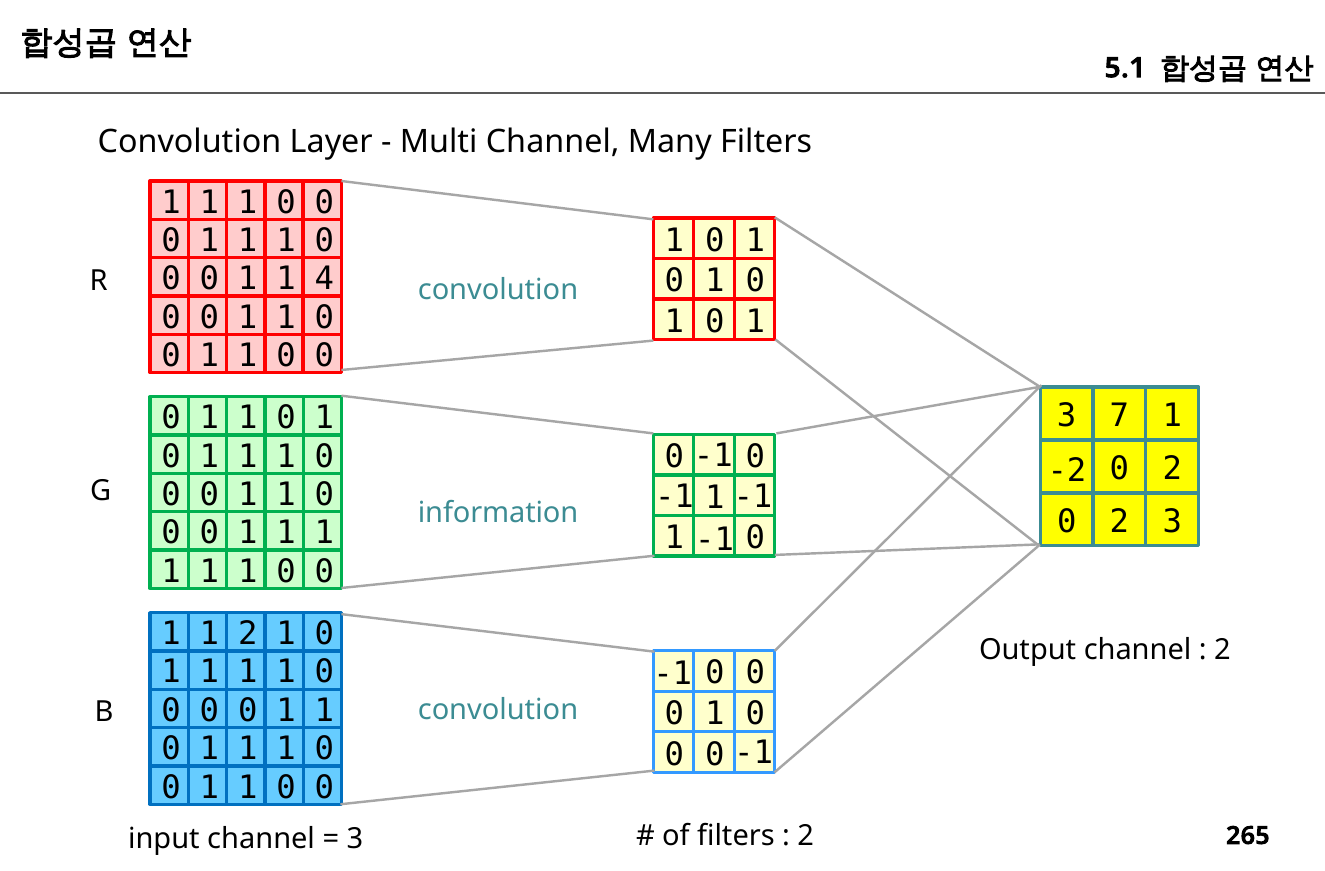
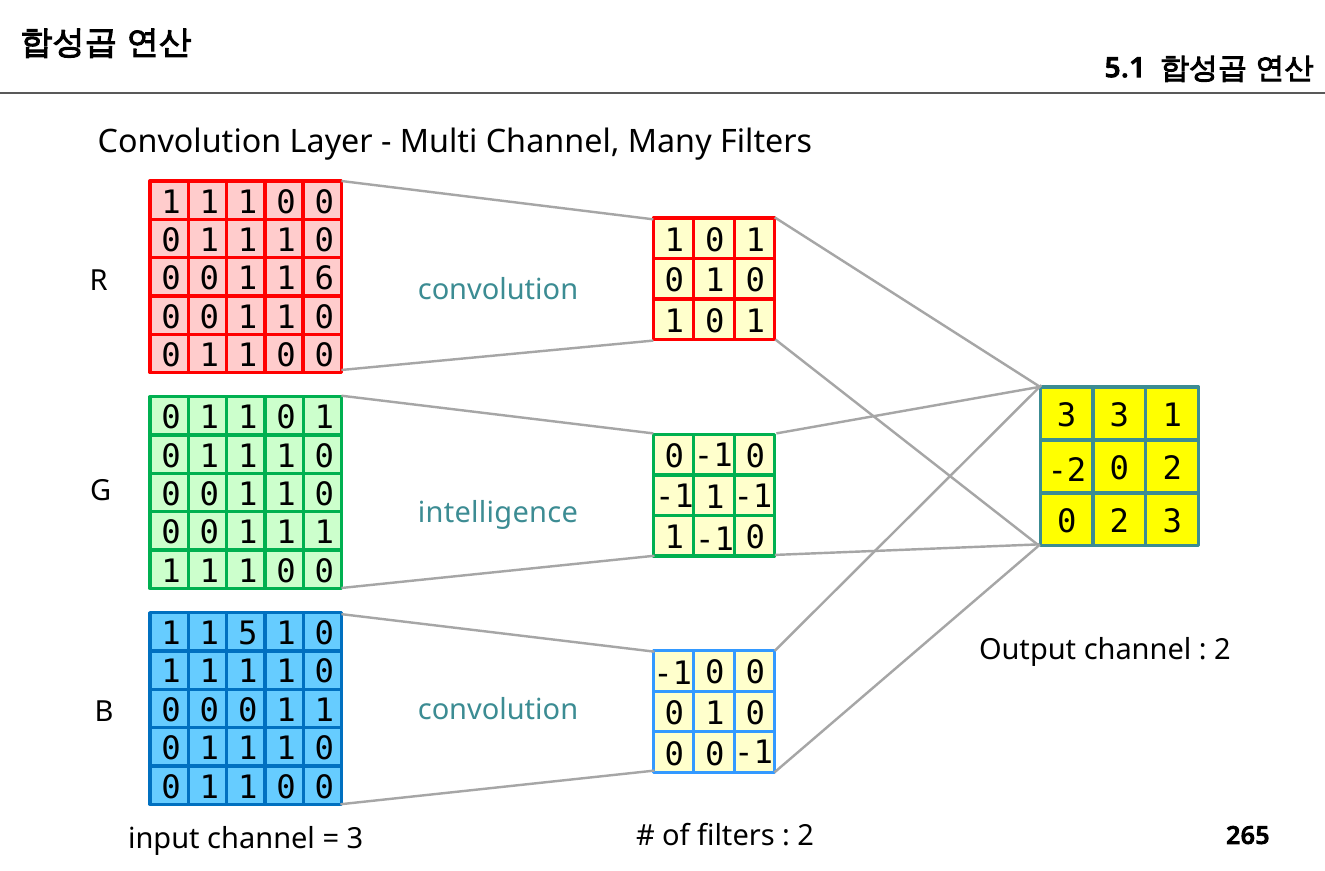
4: 4 -> 6 (324, 279)
3 7: 7 -> 3 (1119, 415)
information: information -> intelligence (498, 513)
1 2: 2 -> 5 (248, 634)
